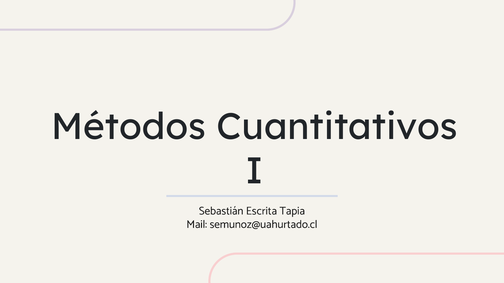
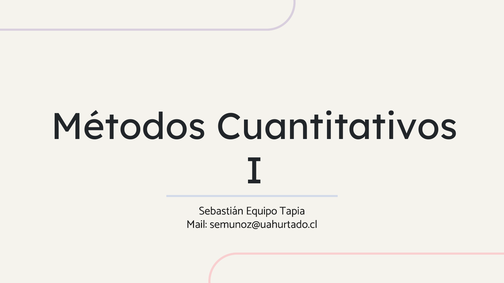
Escrita: Escrita -> Equipo (262, 211)
